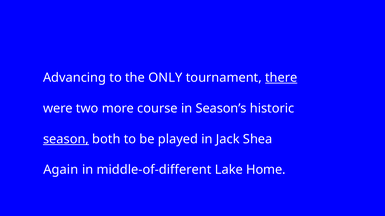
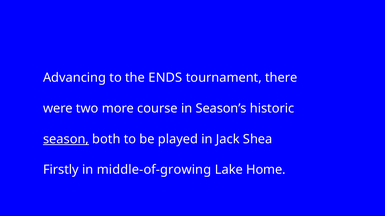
ONLY: ONLY -> ENDS (165, 78)
there underline: present -> none (281, 78)
Again: Again -> Firstly (61, 170)
middle-of-different: middle-of-different -> middle-of-growing (154, 170)
